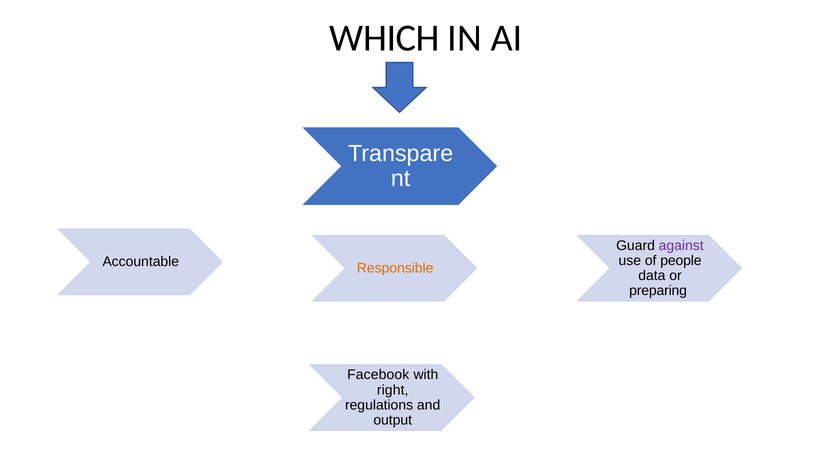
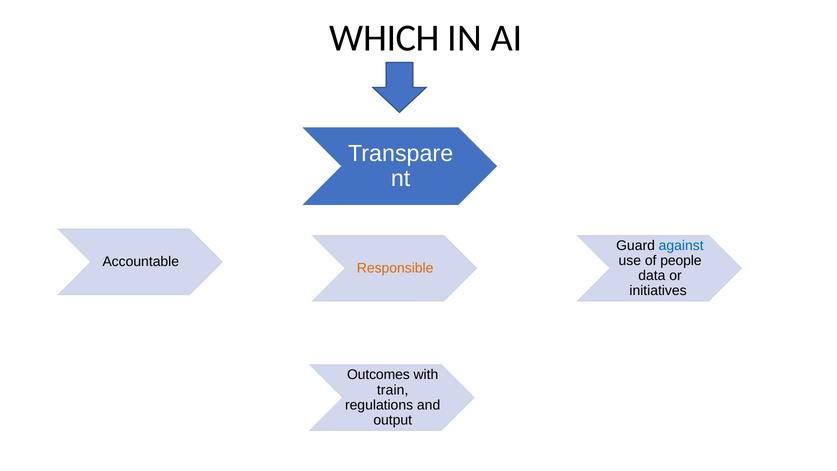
against colour: purple -> blue (681, 245)
preparing: preparing -> initiatives (658, 291)
Facebook: Facebook -> Outcomes (378, 375)
right: right -> train (393, 390)
